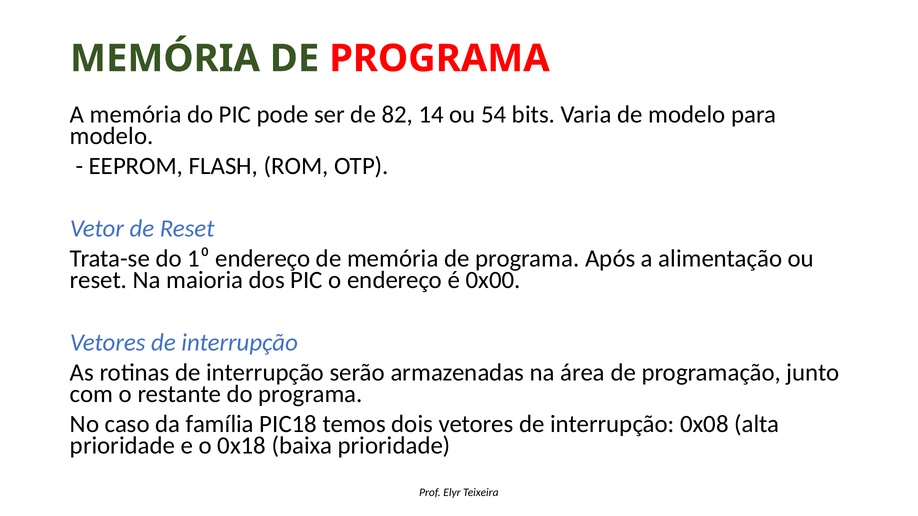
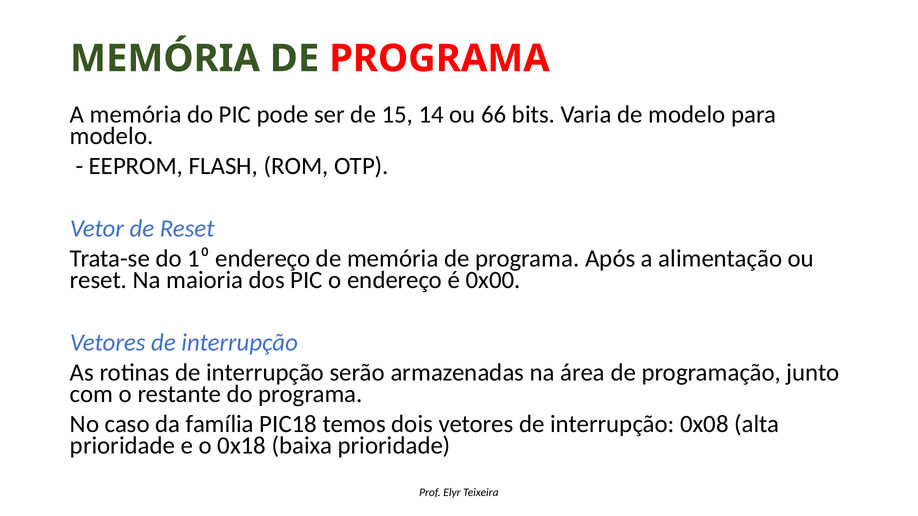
82: 82 -> 15 (397, 115)
54: 54 -> 66 (494, 115)
